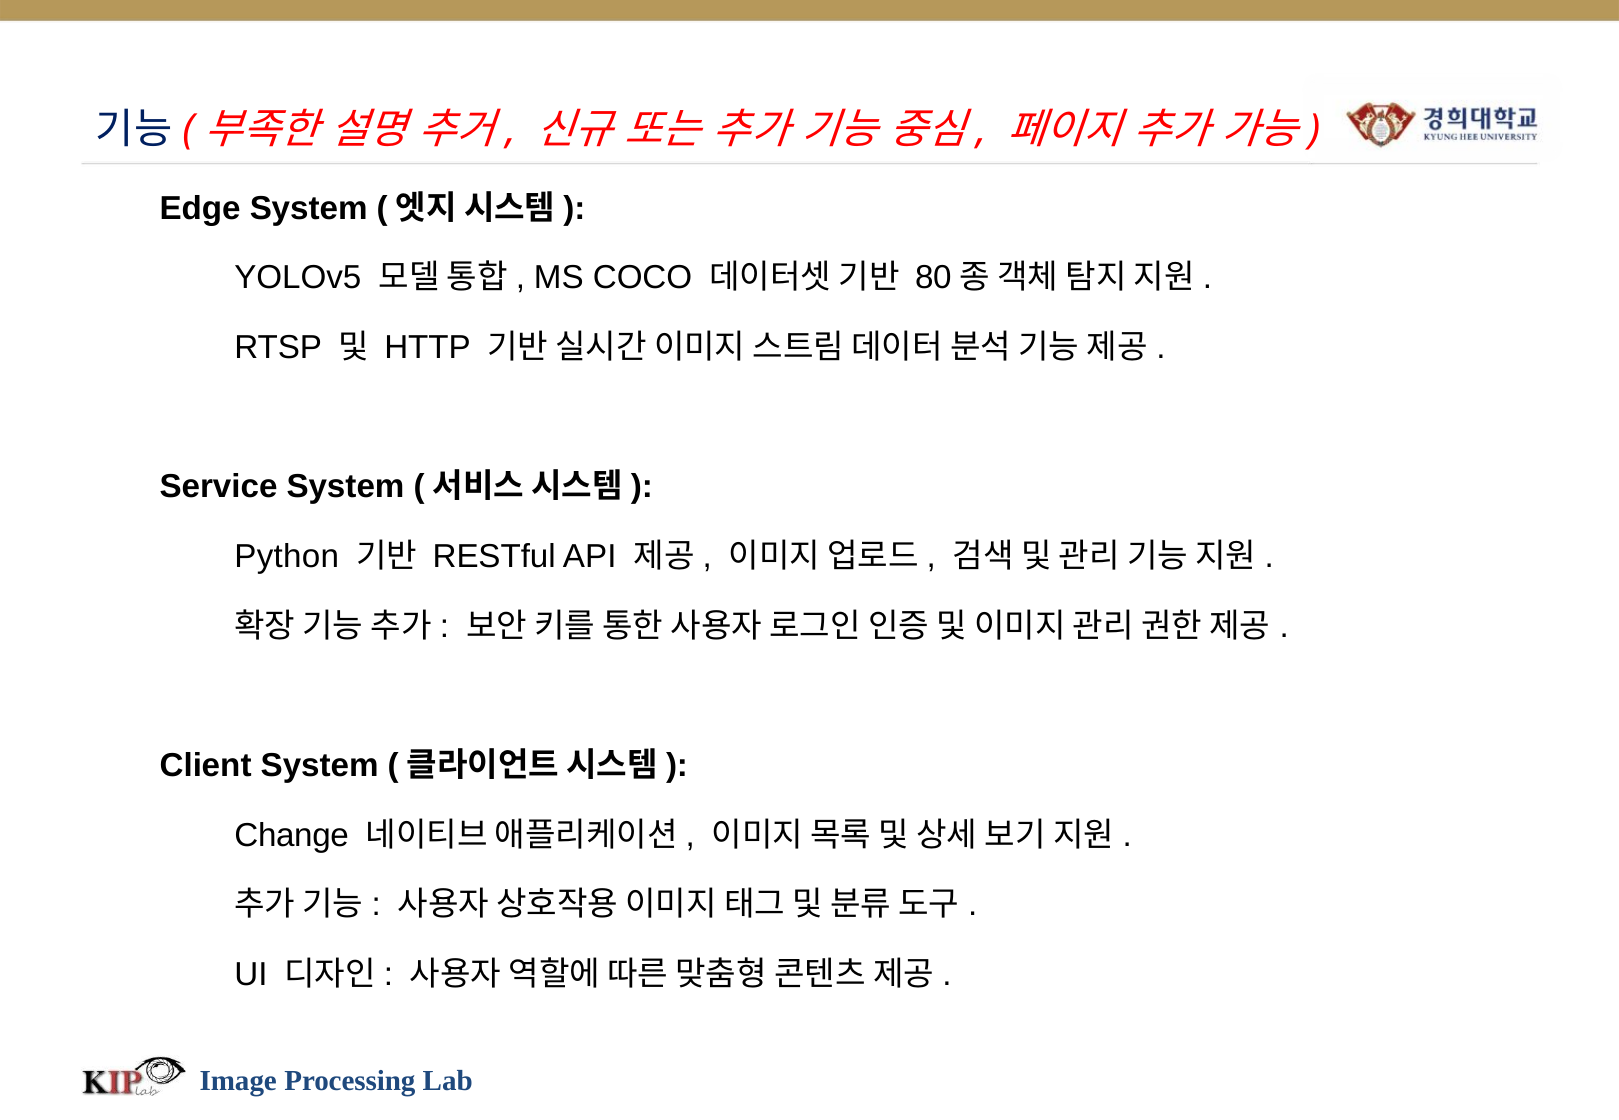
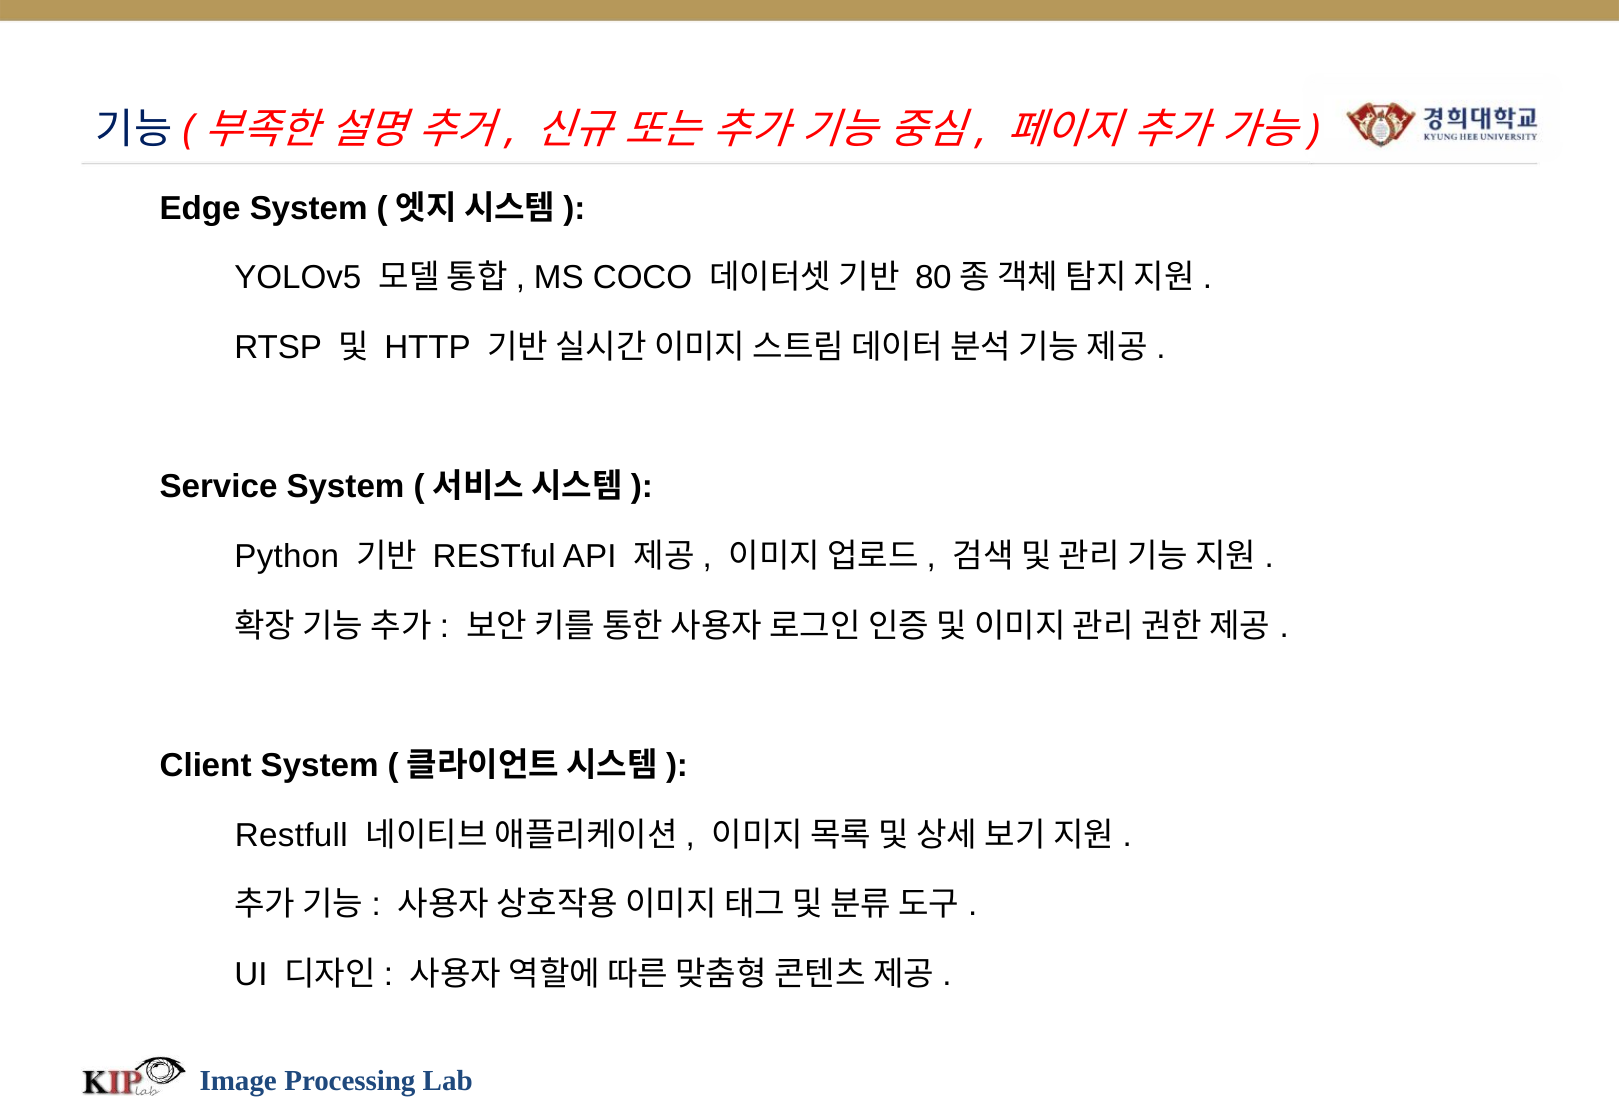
Change: Change -> Restfull (291, 836)
